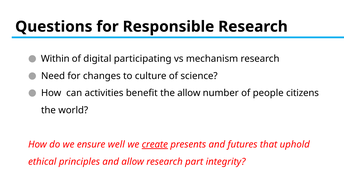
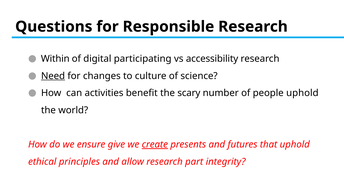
mechanism: mechanism -> accessibility (212, 59)
Need underline: none -> present (53, 76)
the allow: allow -> scary (189, 93)
people citizens: citizens -> uphold (302, 93)
well: well -> give (116, 145)
